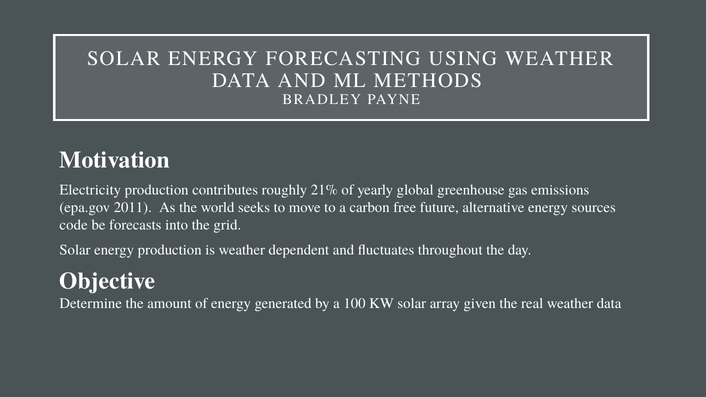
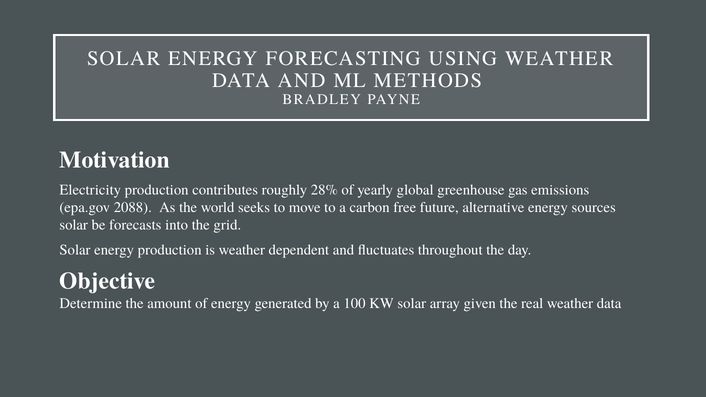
21%: 21% -> 28% (324, 190)
2011: 2011 -> 2088 (133, 208)
code: code -> solar (74, 225)
